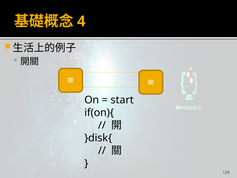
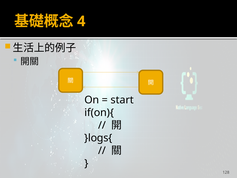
}disk{: }disk{ -> }logs{ (98, 138)
